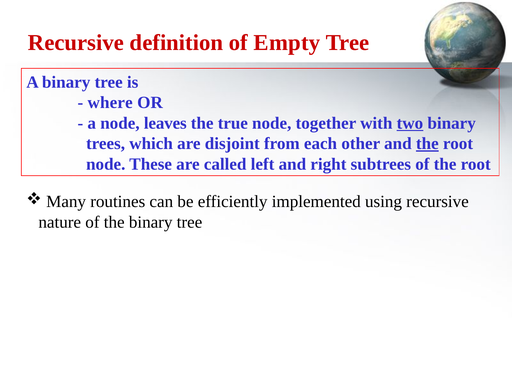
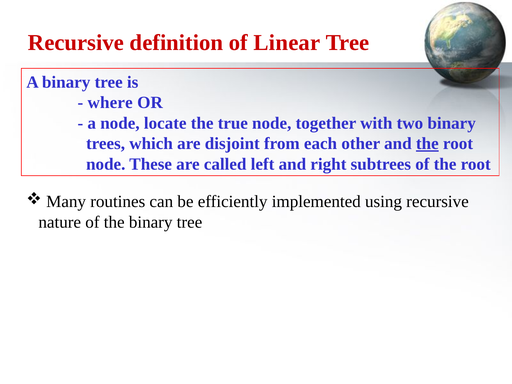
Empty: Empty -> Linear (287, 43)
leaves: leaves -> locate (165, 123)
two underline: present -> none (410, 123)
